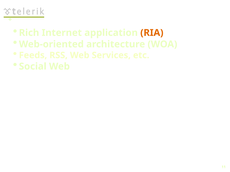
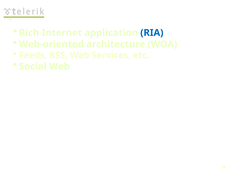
RIA colour: orange -> blue (152, 33)
